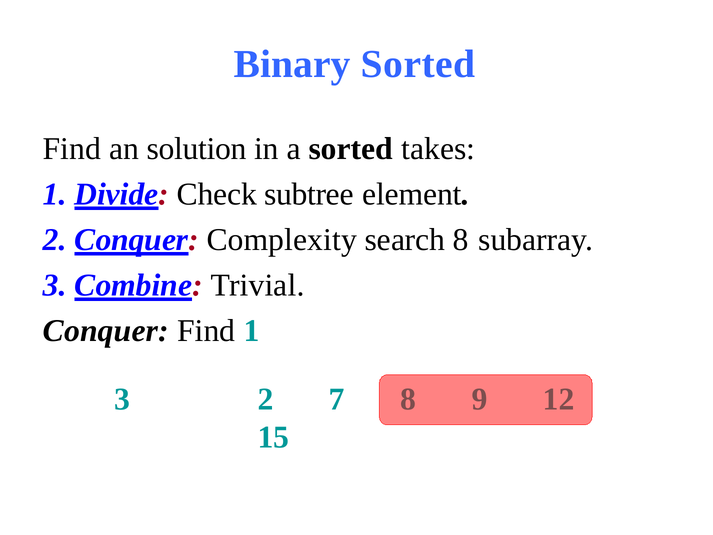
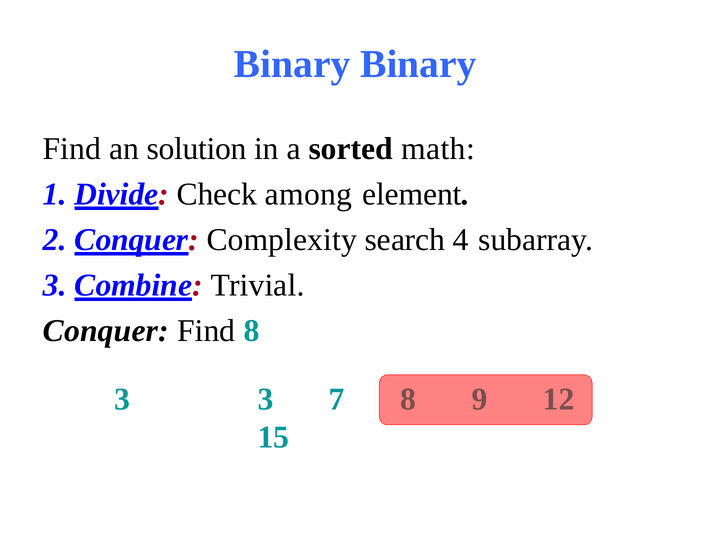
Binary Sorted: Sorted -> Binary (418, 64)
takes: takes -> math (438, 149)
subtree: subtree -> among (309, 194)
search 8: 8 -> 4 (461, 240)
Find 1: 1 -> 8 (251, 331)
3 2: 2 -> 3 (266, 399)
